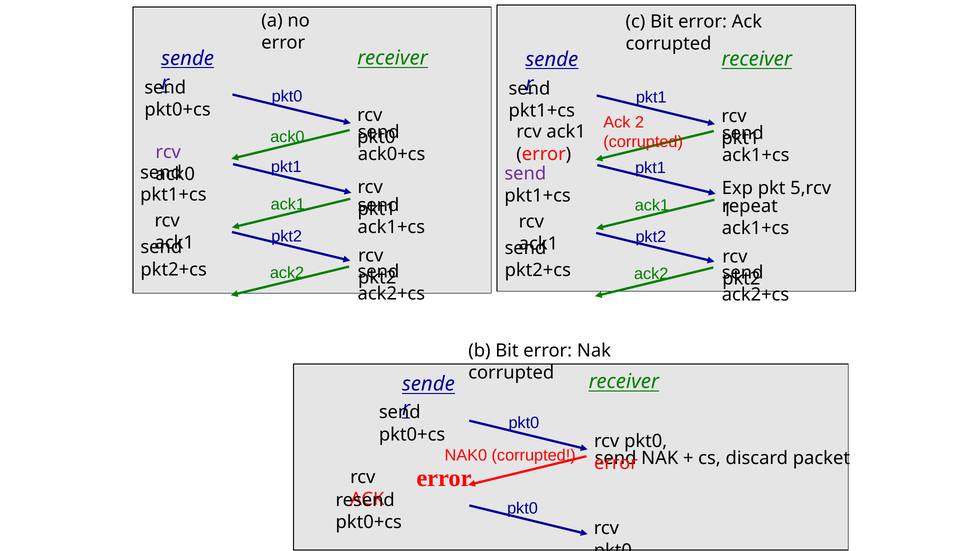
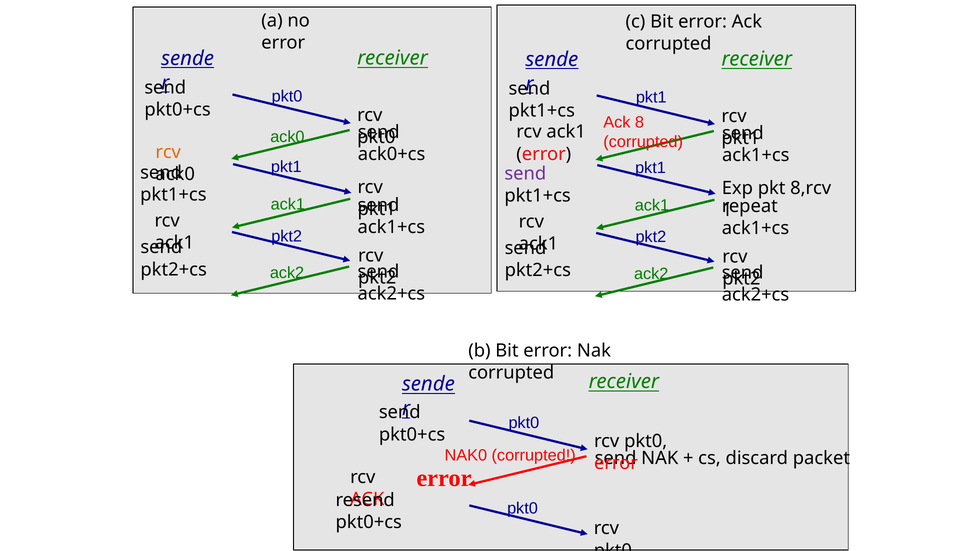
2: 2 -> 8 (639, 122)
rcv colour: purple -> orange (168, 152)
5,rcv: 5,rcv -> 8,rcv (811, 188)
